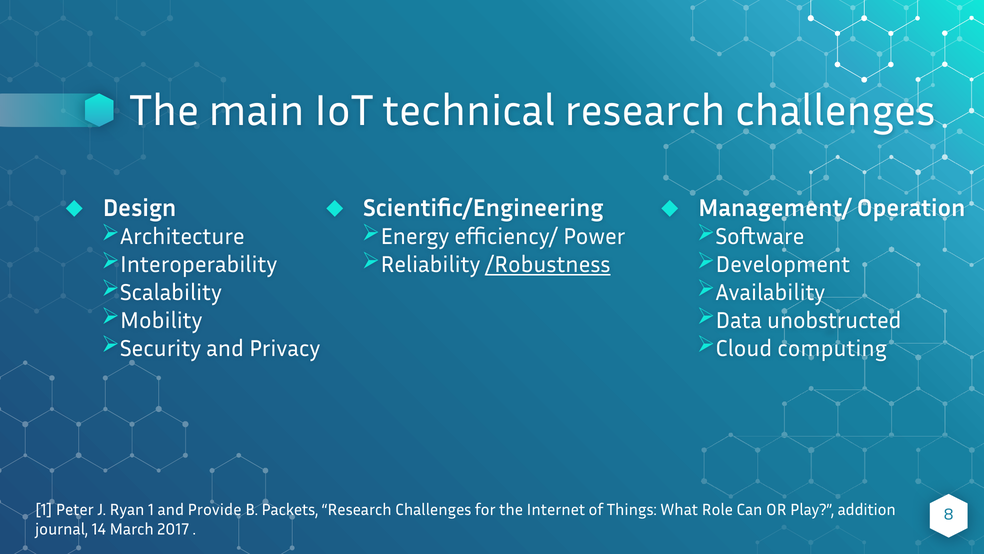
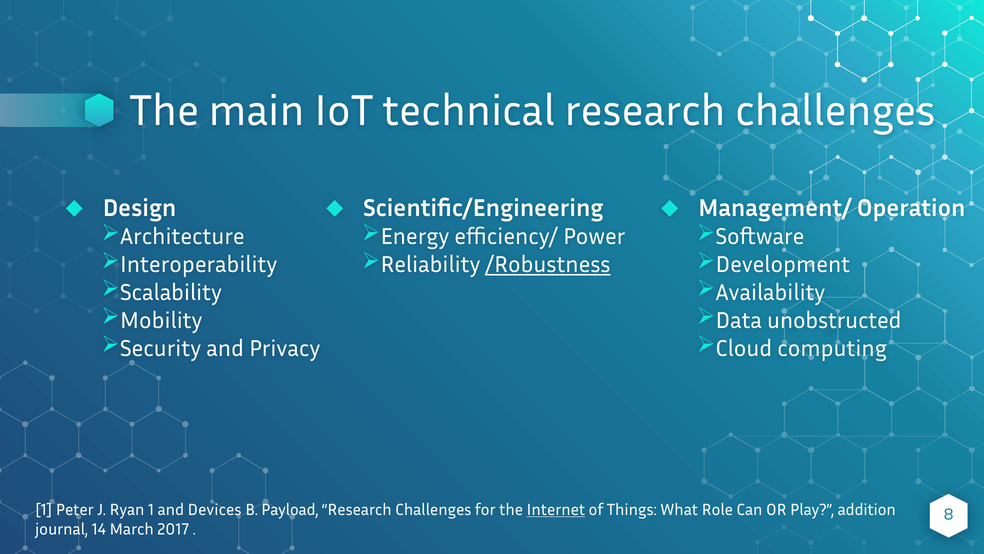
Provide: Provide -> Devices (215, 509)
Packets: Packets -> Payload (290, 509)
Internet underline: none -> present (556, 509)
